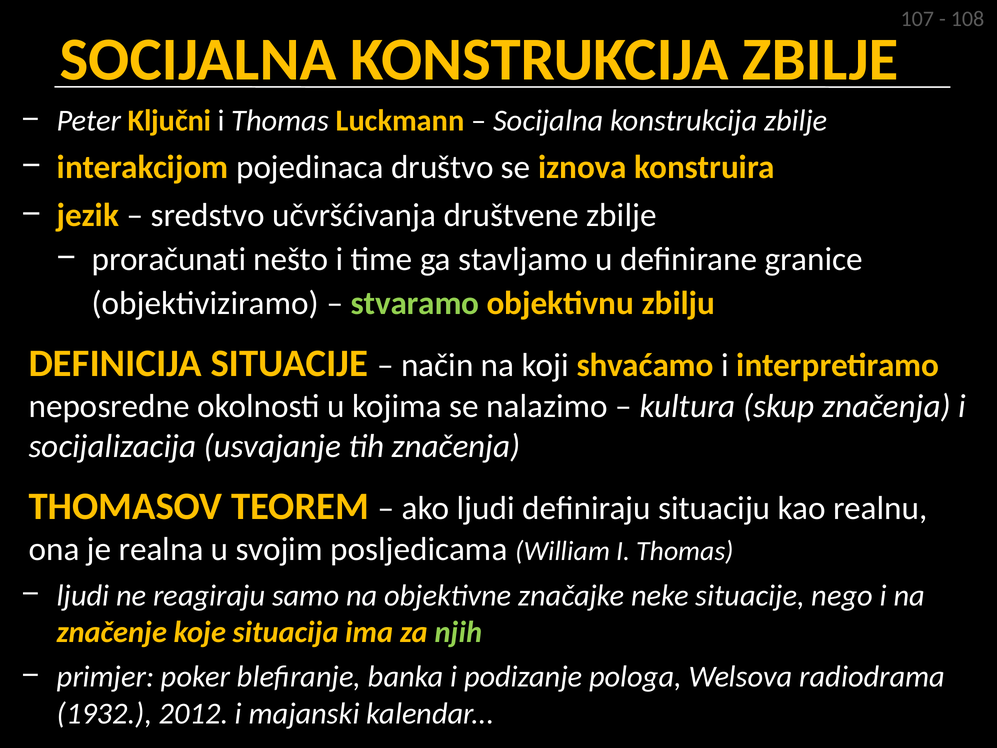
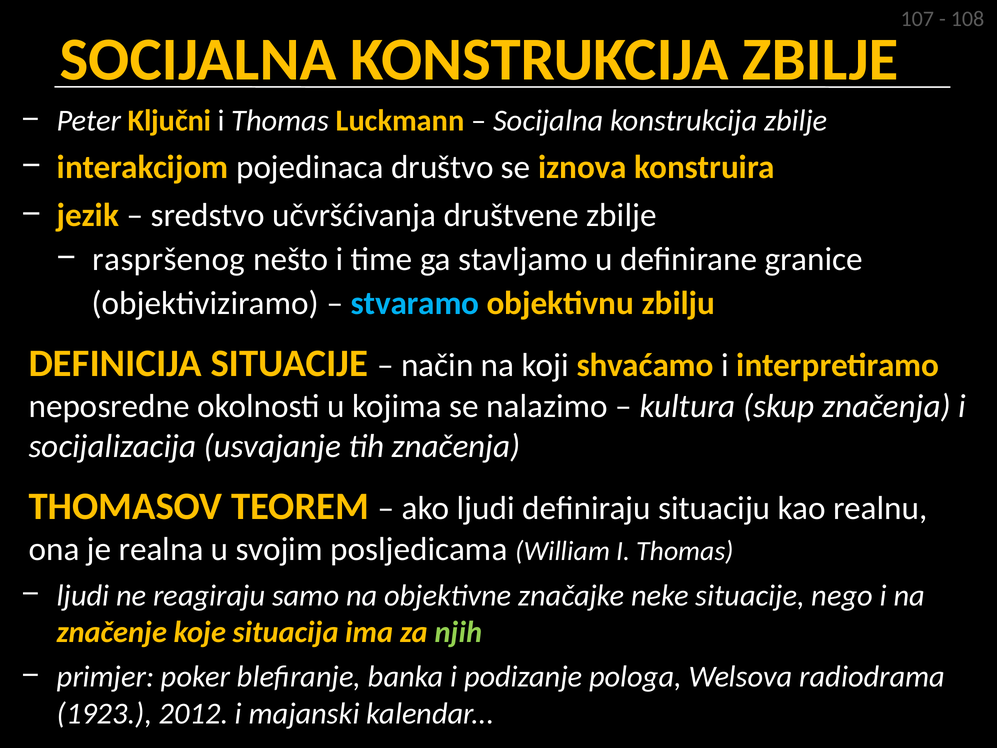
proračunati: proračunati -> raspršenog (169, 259)
stvaramo colour: light green -> light blue (415, 303)
1932: 1932 -> 1923 (105, 713)
